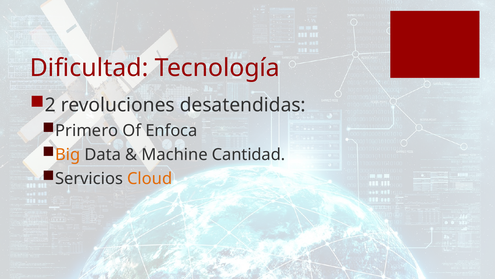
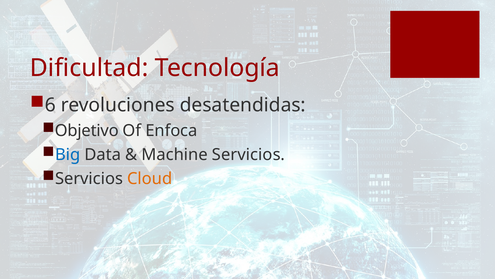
2: 2 -> 6 (50, 105)
Primero: Primero -> Objetivo (87, 130)
Big colour: orange -> blue (68, 154)
Machine Cantidad: Cantidad -> Servicios (249, 154)
